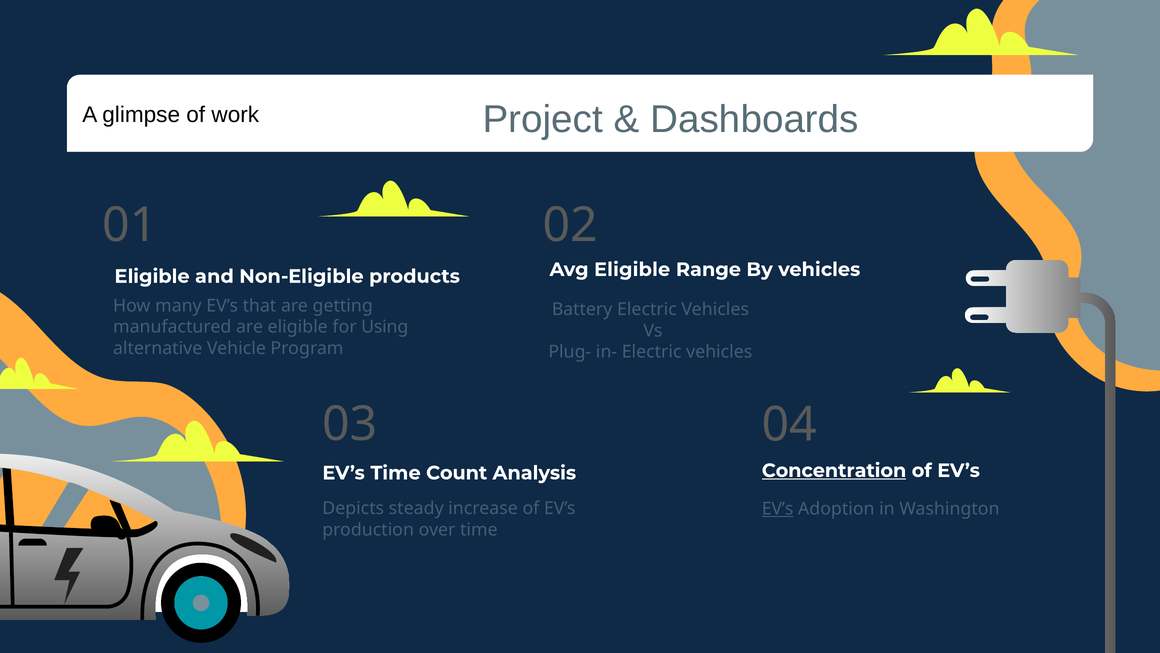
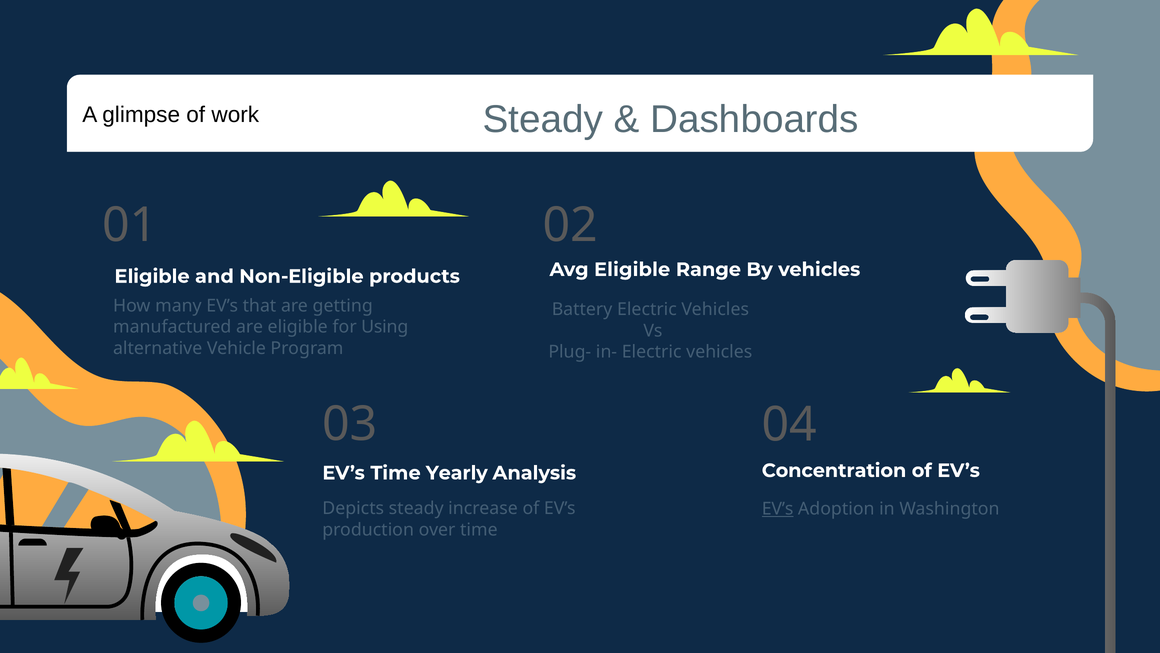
work Project: Project -> Steady (543, 119)
Concentration underline: present -> none (834, 470)
Count: Count -> Yearly (457, 473)
